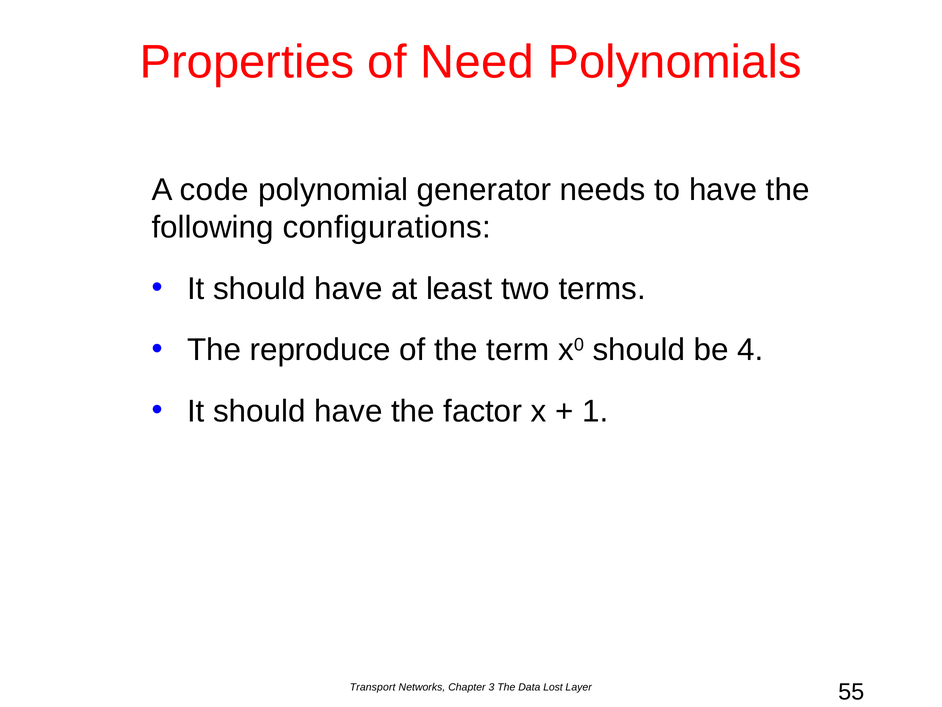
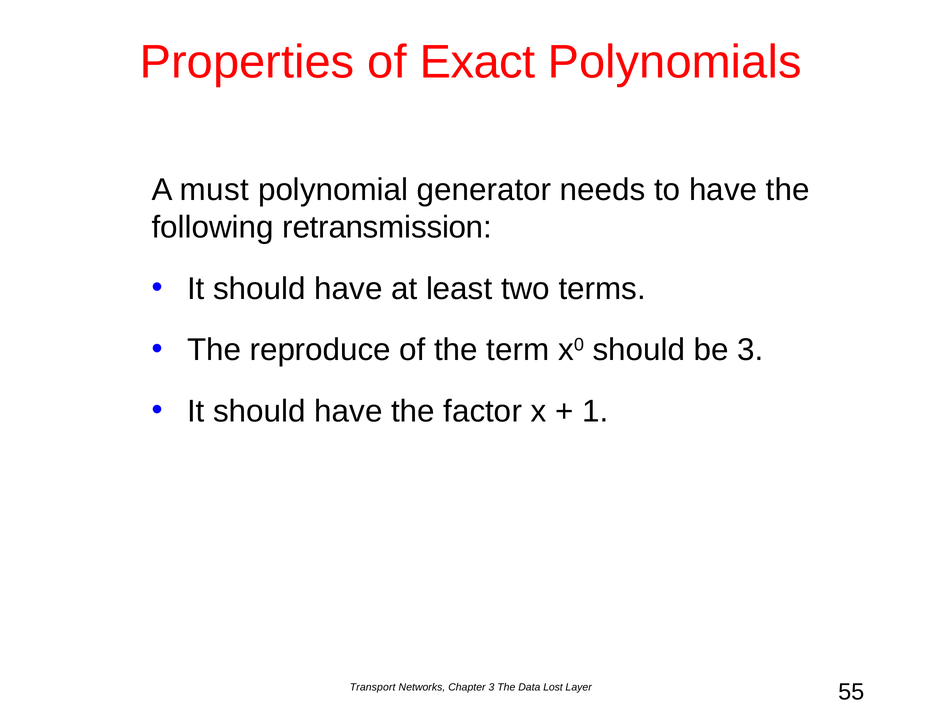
Need: Need -> Exact (478, 62)
code: code -> must (214, 190)
configurations: configurations -> retransmission (387, 227)
be 4: 4 -> 3 (751, 350)
